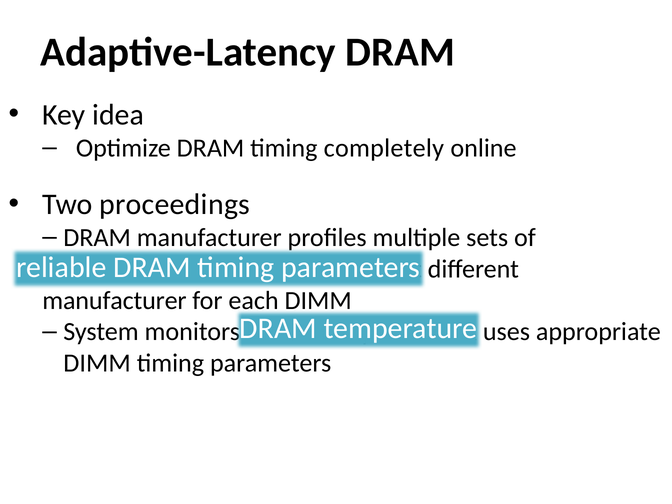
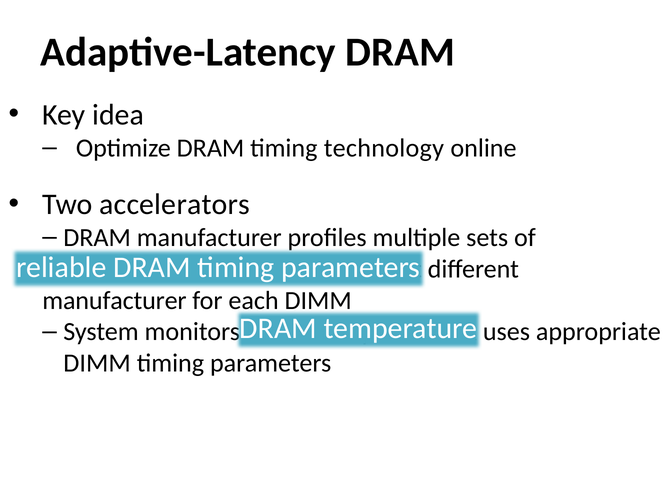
completely: completely -> technology (384, 148)
proceedings: proceedings -> accelerators (175, 204)
